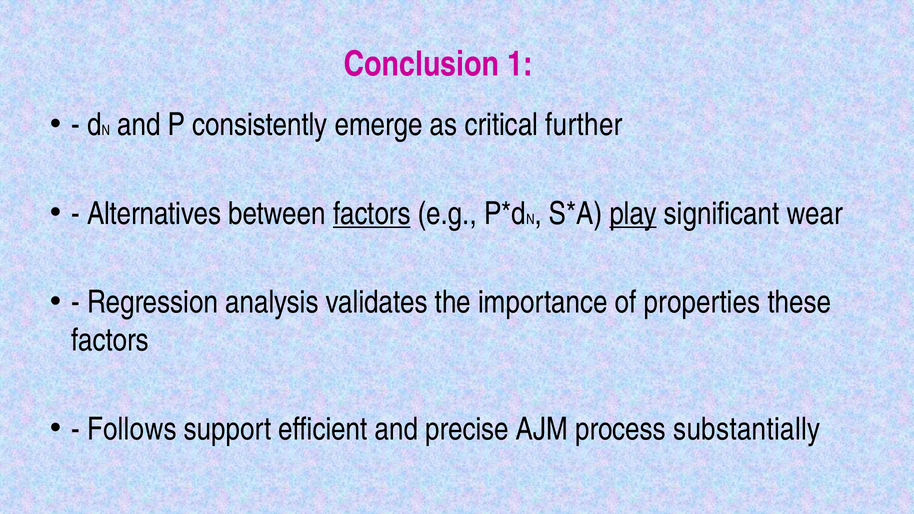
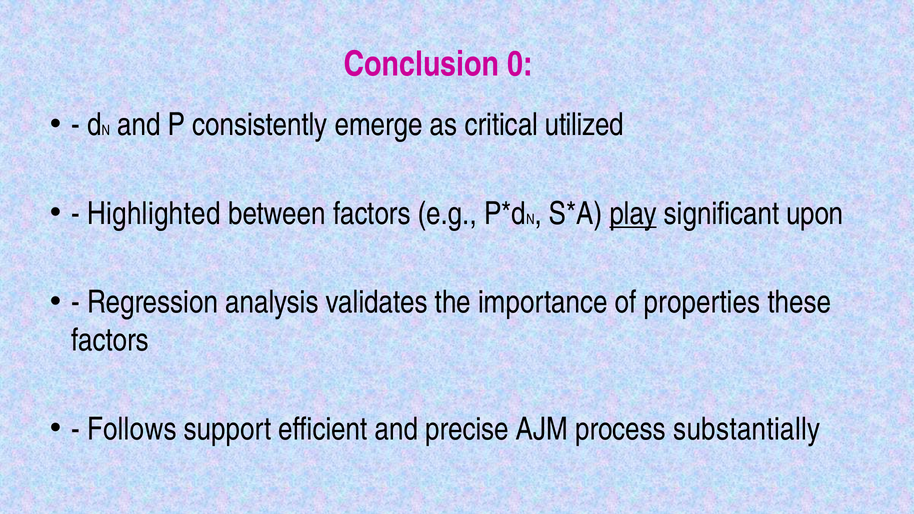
1: 1 -> 0 (520, 64)
further: further -> utilized (584, 125)
Alternatives: Alternatives -> Highlighted (154, 214)
factors underline: present -> none (372, 214)
wear: wear -> upon (815, 214)
